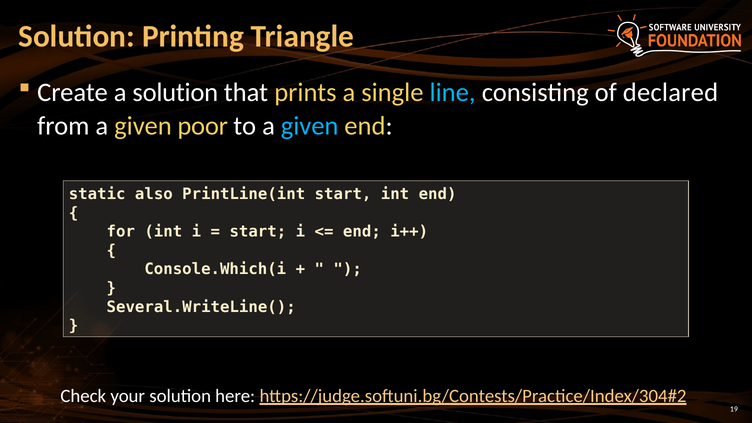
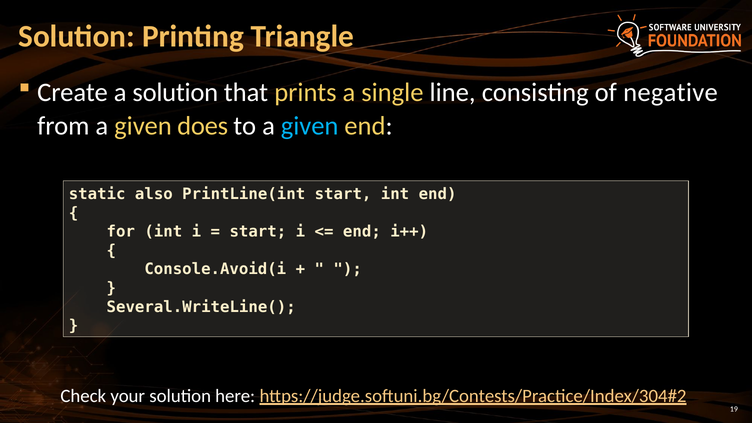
line colour: light blue -> white (453, 93)
declared: declared -> negative (670, 93)
poor: poor -> does (203, 126)
Console.Which(i: Console.Which(i -> Console.Avoid(i (215, 269)
